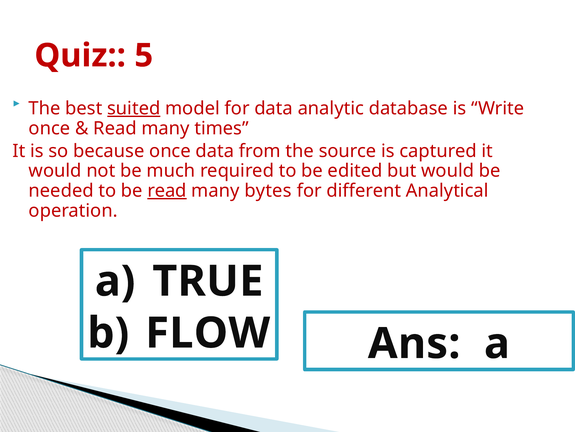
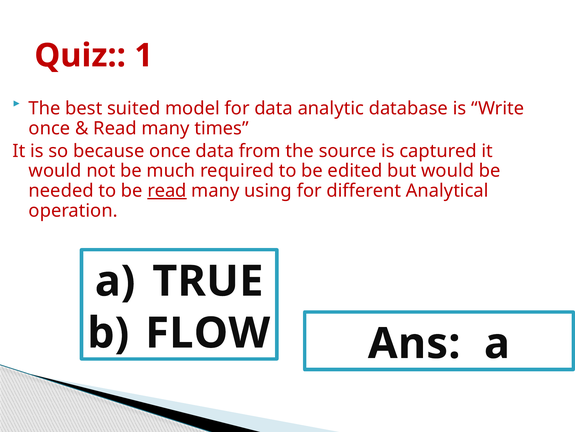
5: 5 -> 1 (144, 55)
suited underline: present -> none (134, 108)
bytes: bytes -> using (268, 190)
